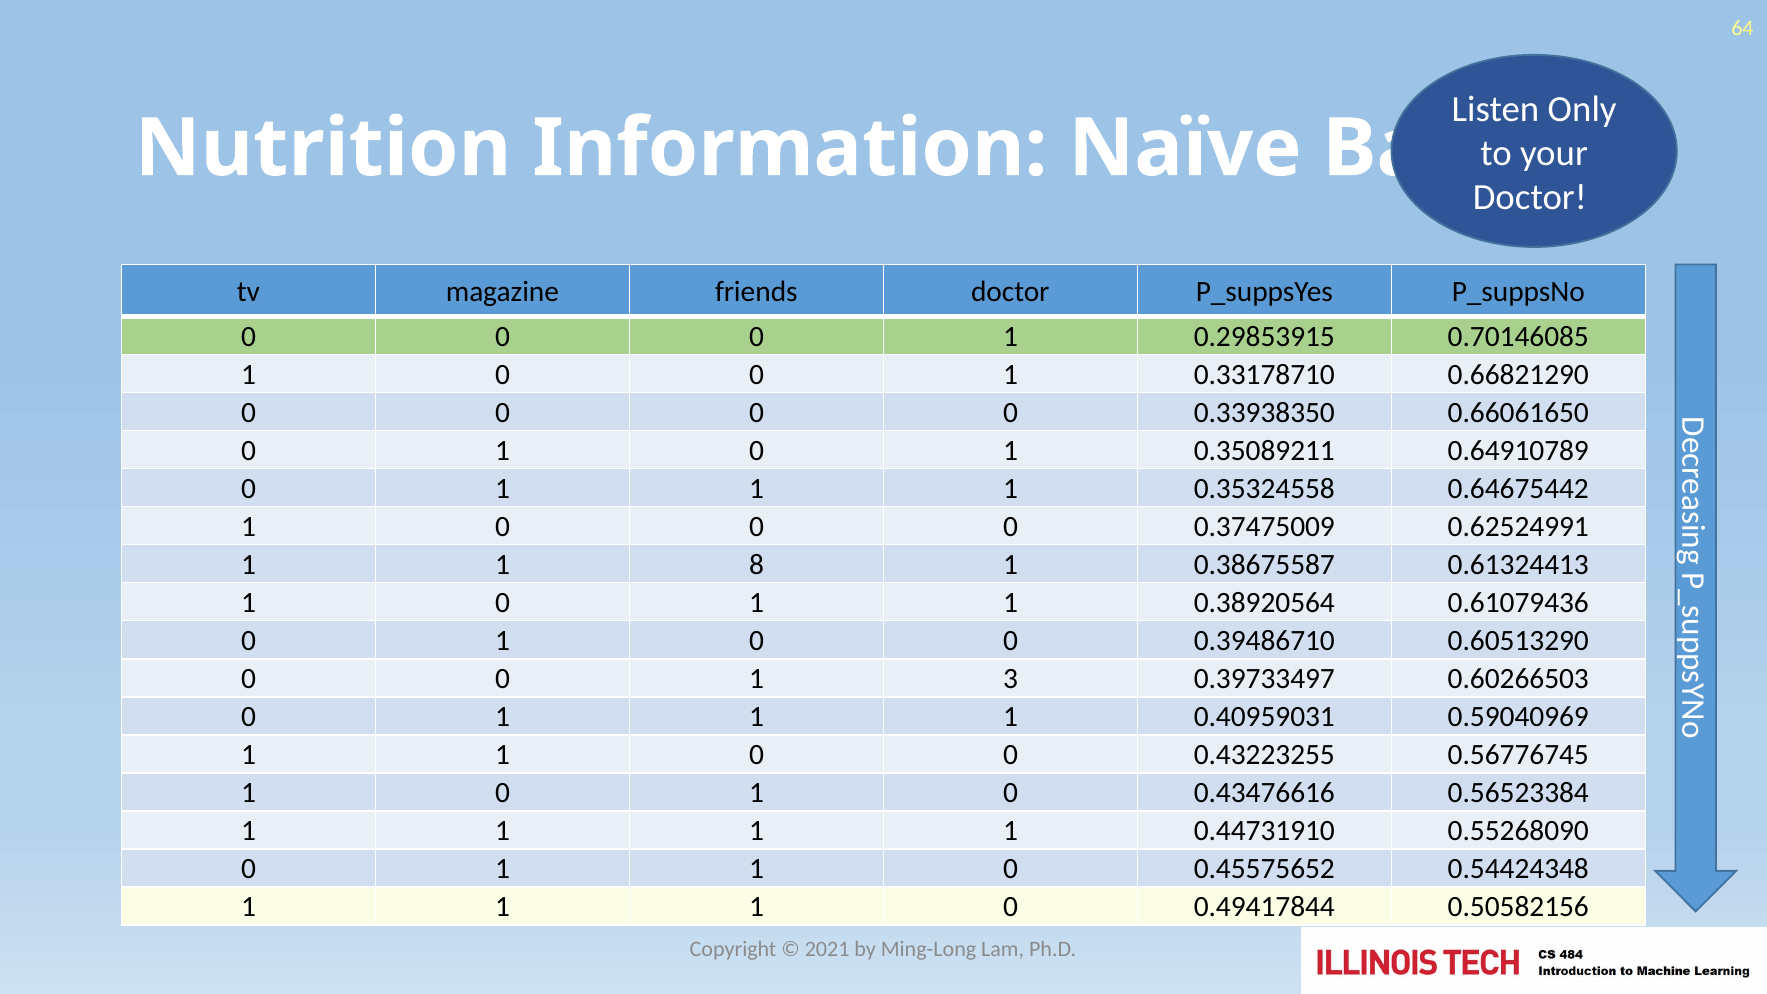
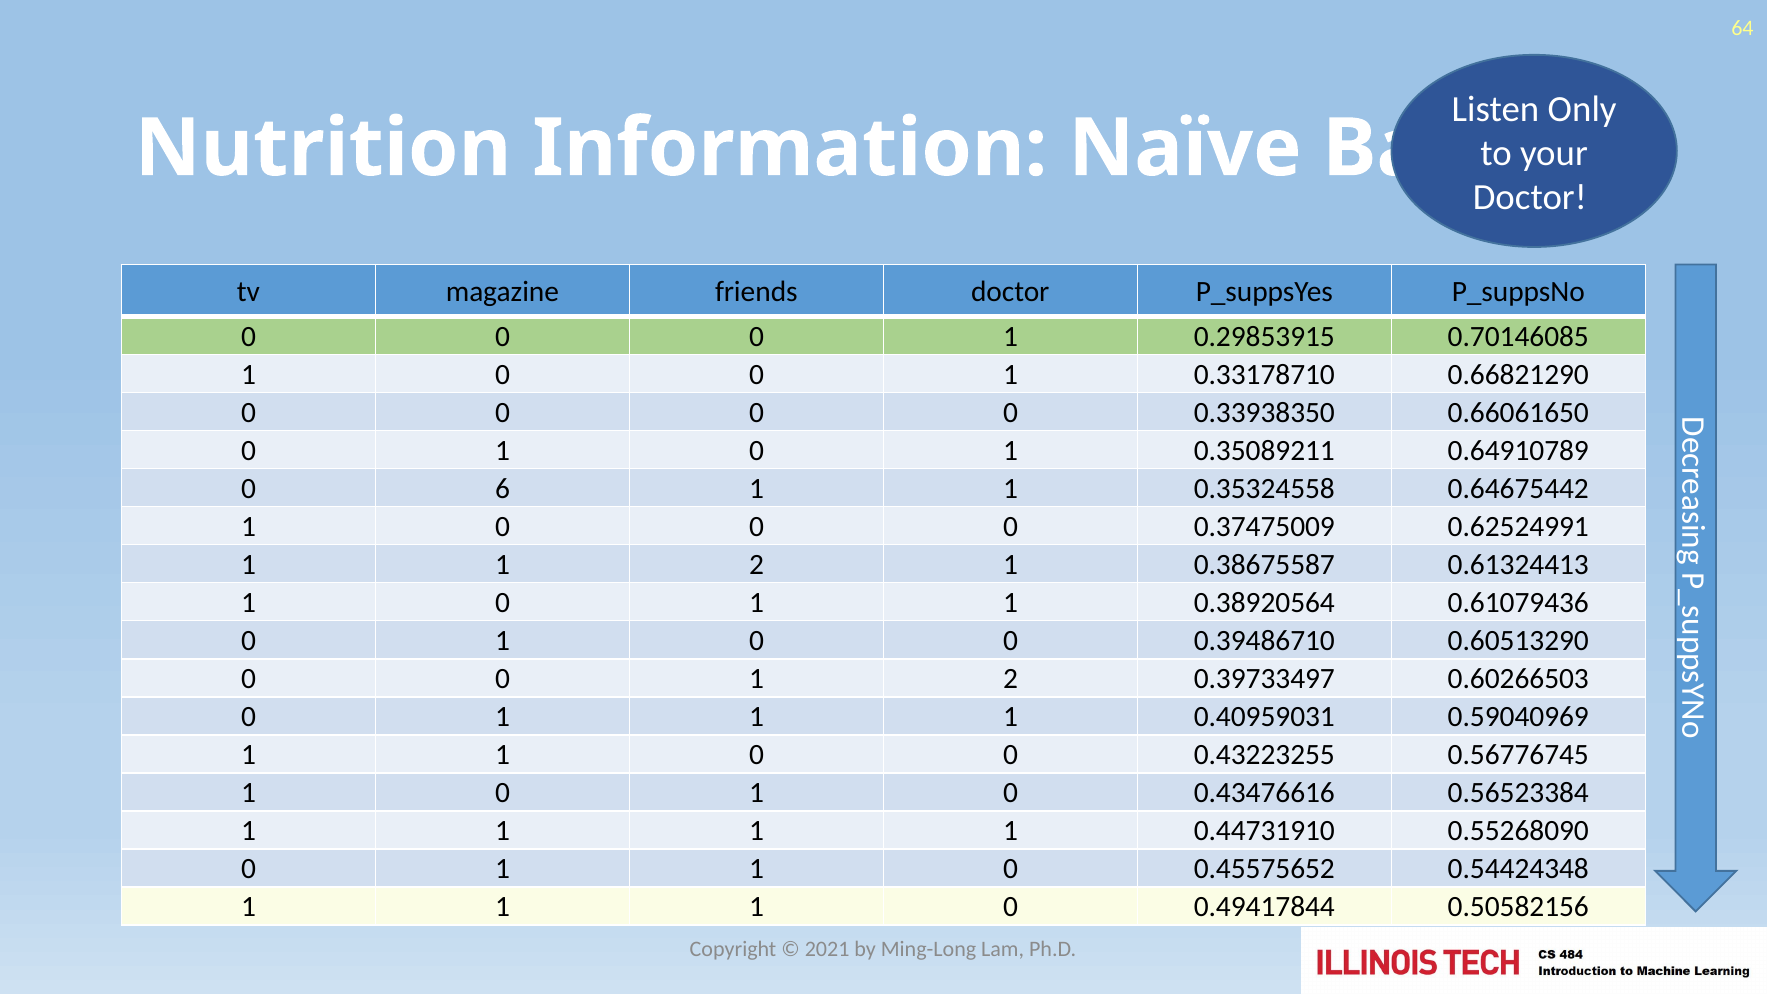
1: 1 -> 6 (502, 488)
1 1 8: 8 -> 2 (756, 565)
0 1 3: 3 -> 2 (1010, 679)
